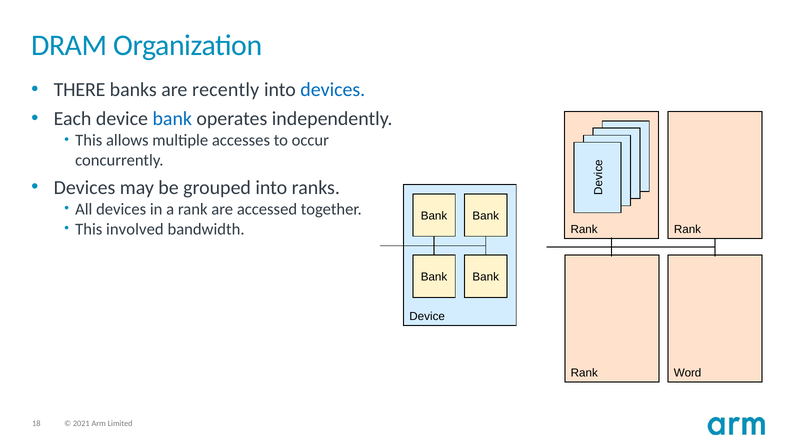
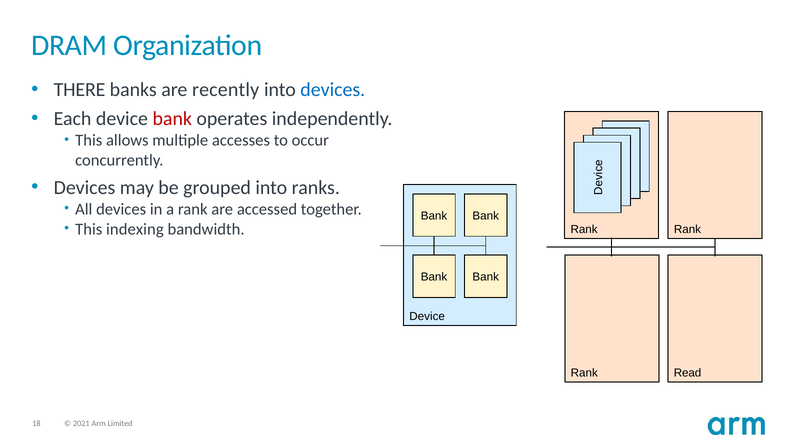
bank colour: blue -> red (172, 119)
involved: involved -> indexing (135, 229)
Word: Word -> Read (688, 373)
